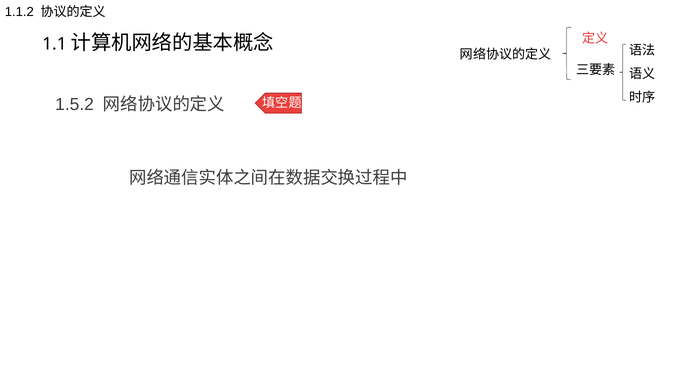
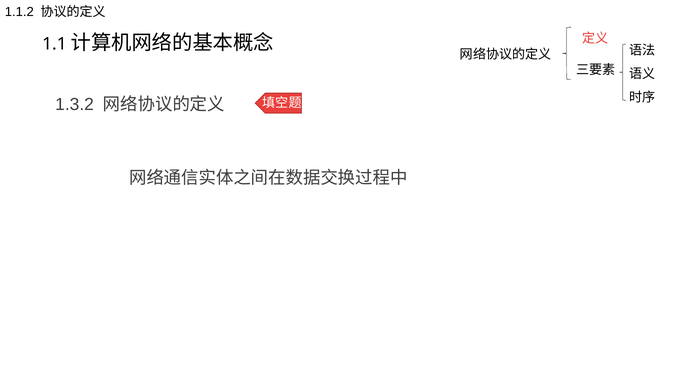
1.5.2: 1.5.2 -> 1.3.2 (75, 104)
